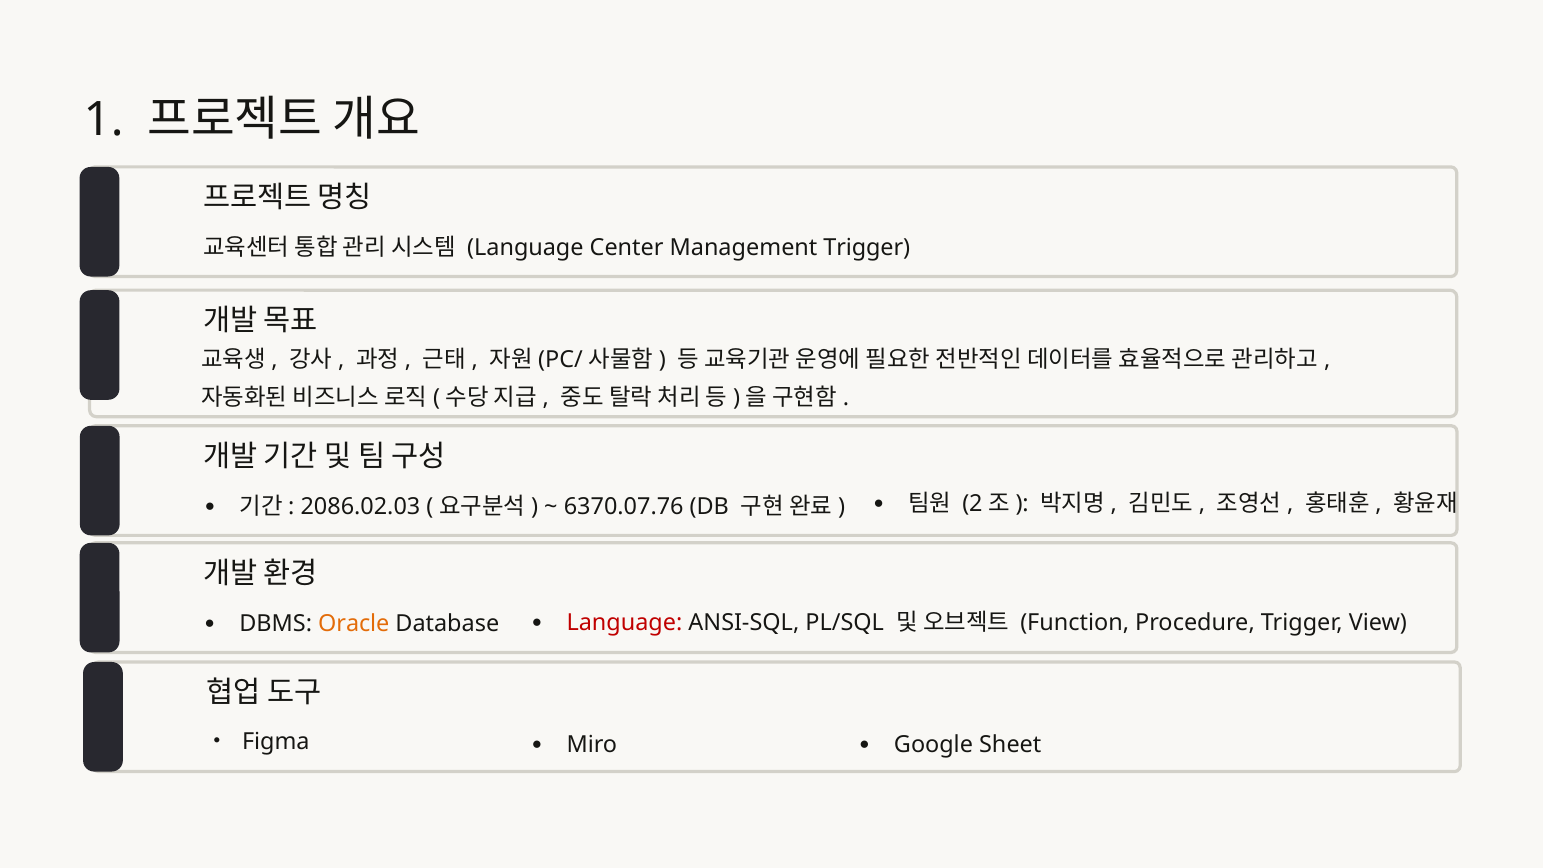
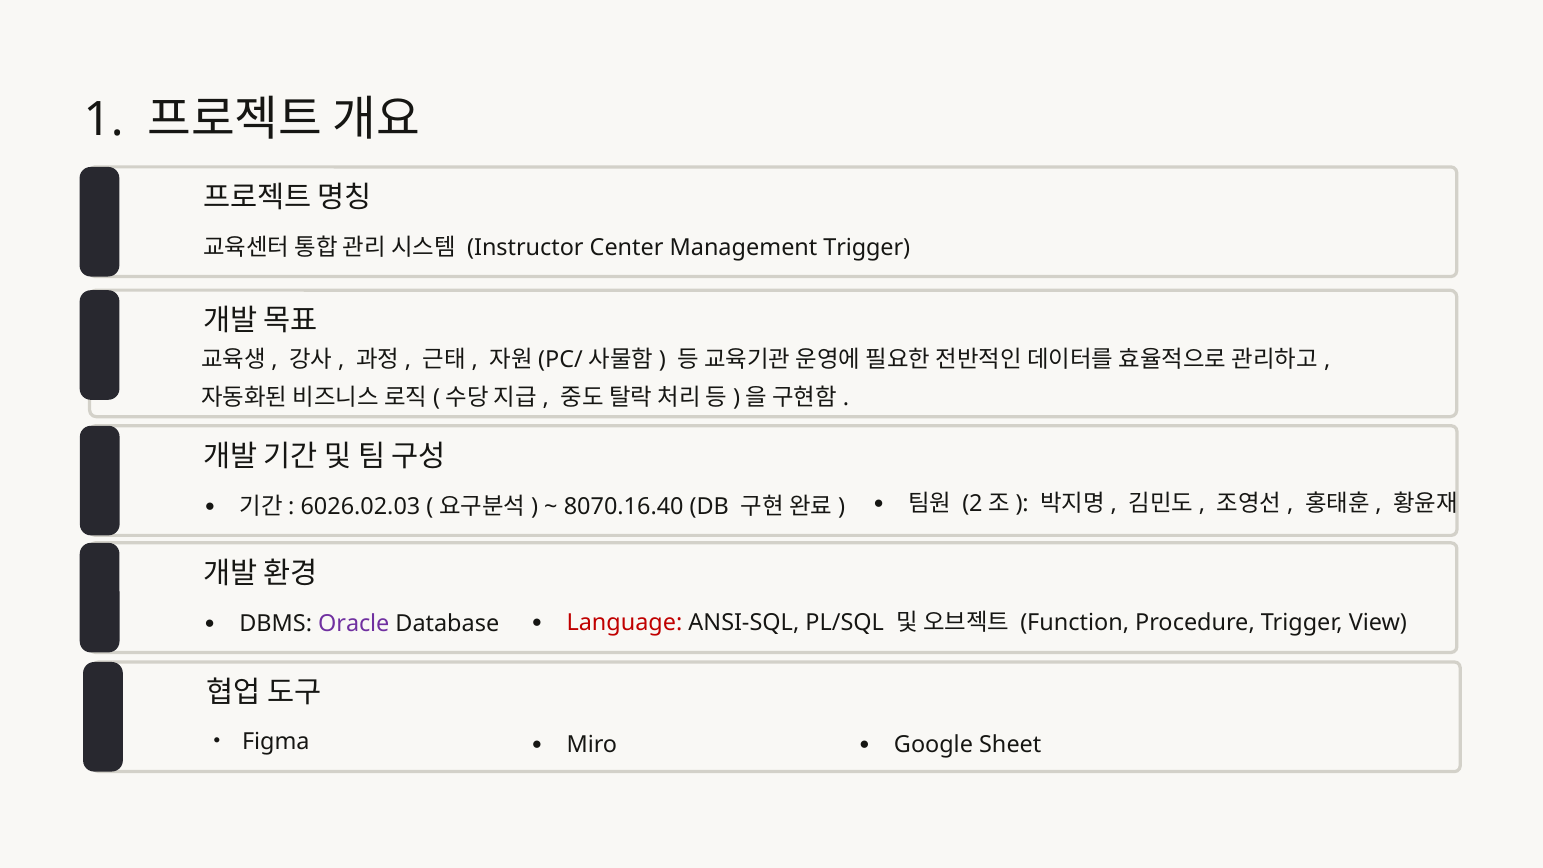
Language: Language -> Instructor (525, 247)
2086.02.03: 2086.02.03 -> 6026.02.03 (360, 506)
6370.07.76: 6370.07.76 -> 8070.16.40 (624, 506)
Oracle colour: orange -> purple (354, 623)
